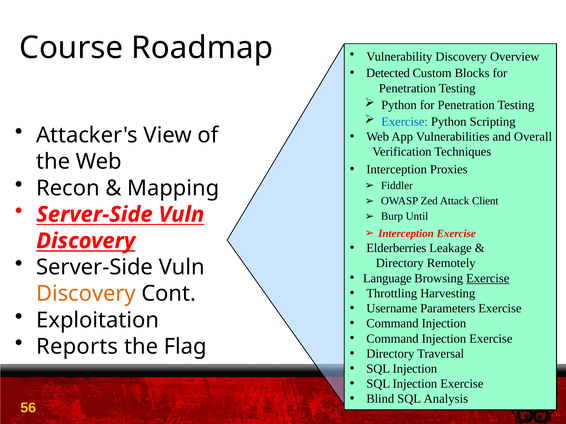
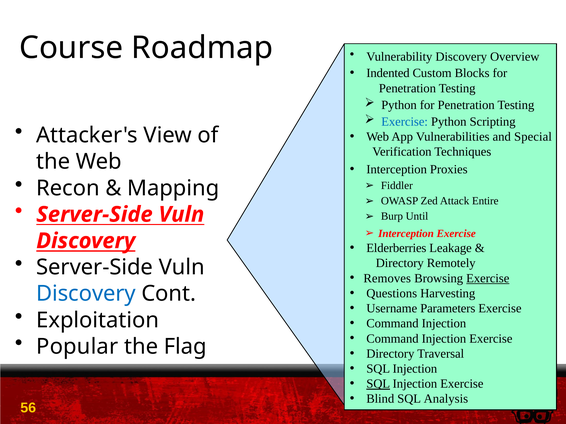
Detected: Detected -> Indented (388, 73)
Overall: Overall -> Special (533, 137)
Client: Client -> Entire (485, 201)
Language: Language -> Removes (387, 279)
Throttling: Throttling -> Questions (392, 294)
Discovery colour: orange -> blue (86, 294)
Reports: Reports -> Popular (77, 347)
SQL underline: none -> present (378, 384)
